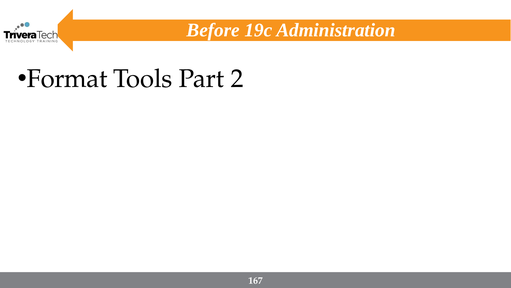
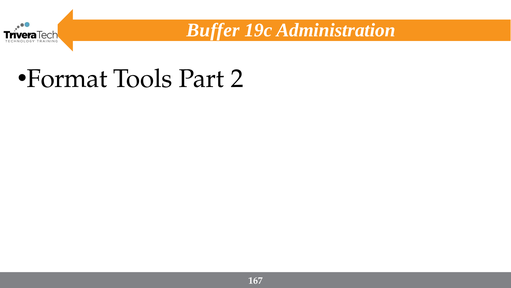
Before: Before -> Buffer (213, 30)
